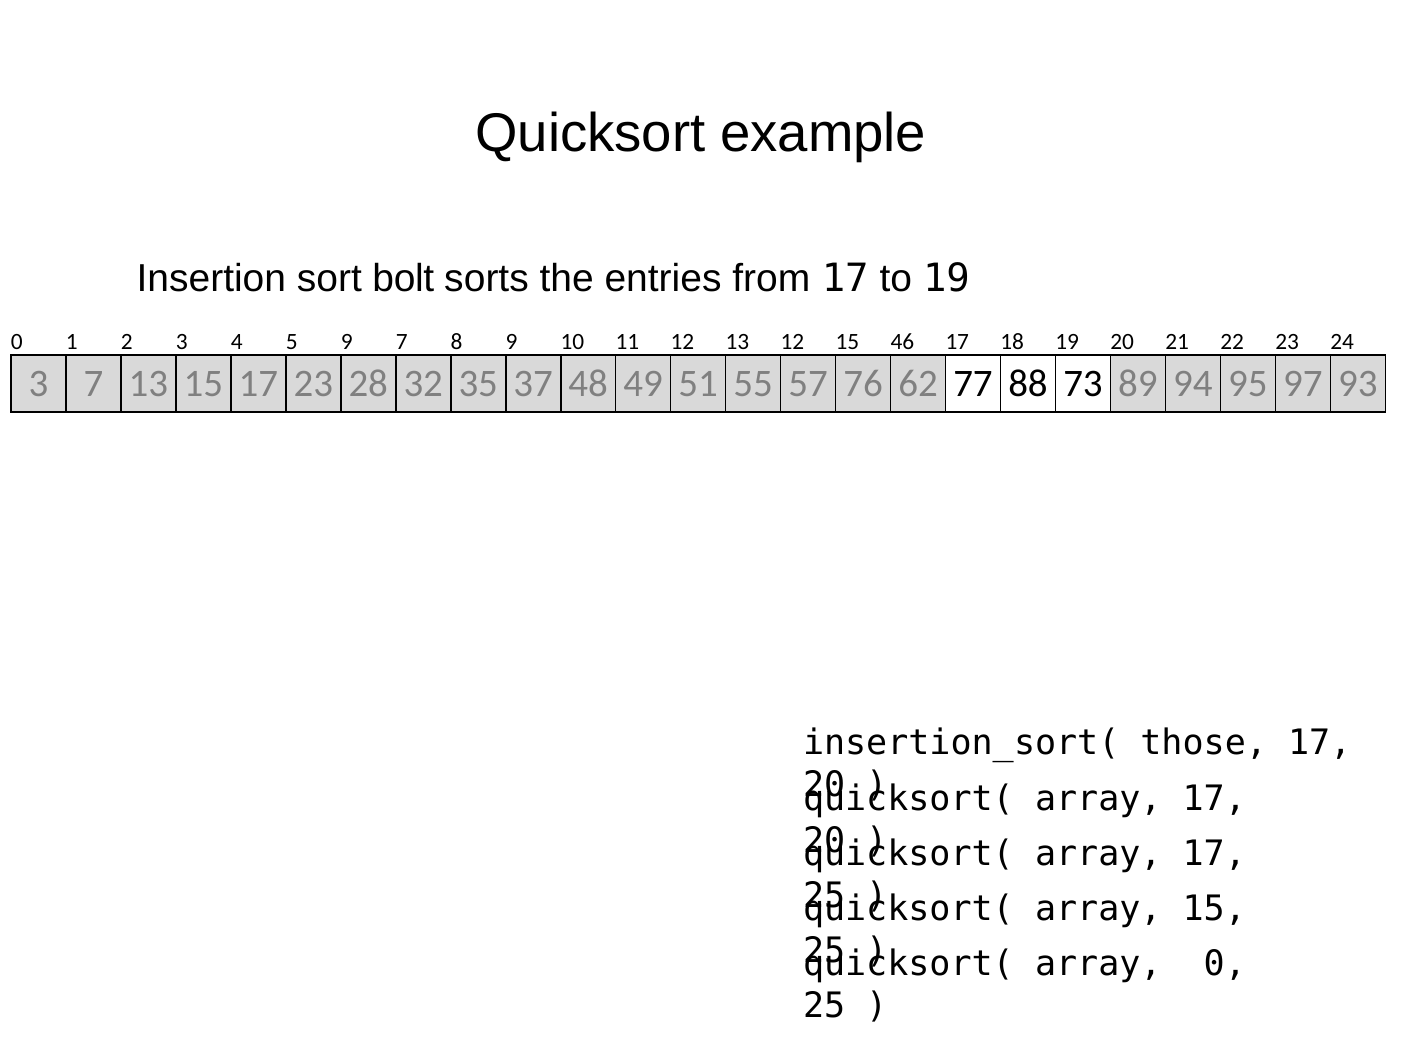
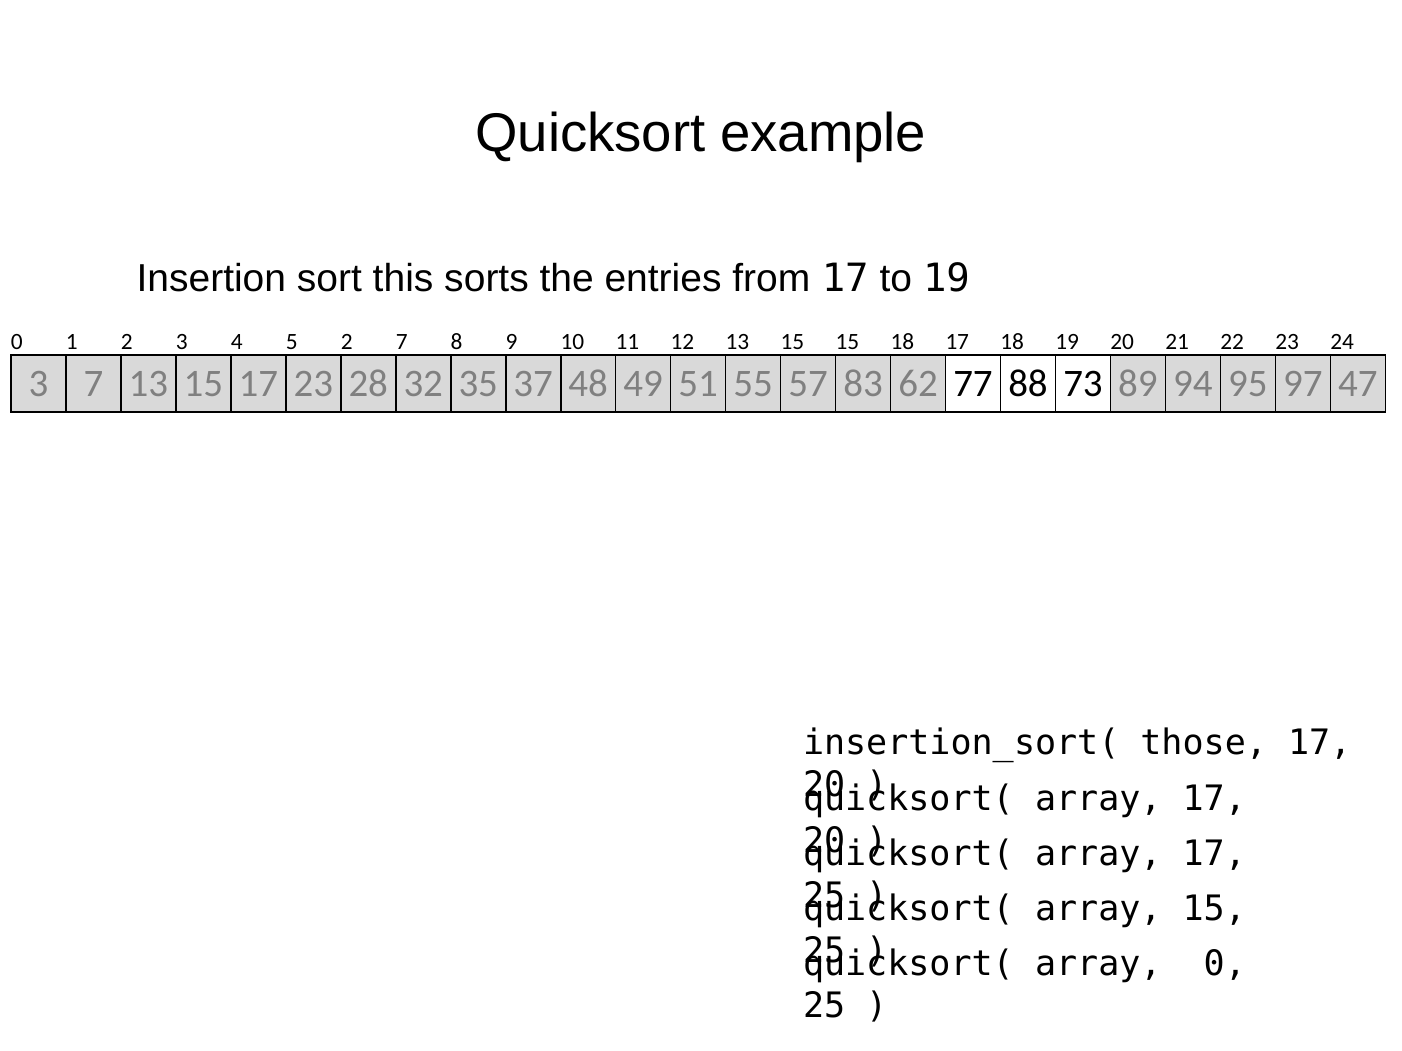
bolt: bolt -> this (403, 278)
5 9: 9 -> 2 (347, 341)
12 13 12: 12 -> 15 (792, 341)
15 46: 46 -> 18 (902, 341)
76: 76 -> 83 (863, 384)
93: 93 -> 47 (1358, 384)
